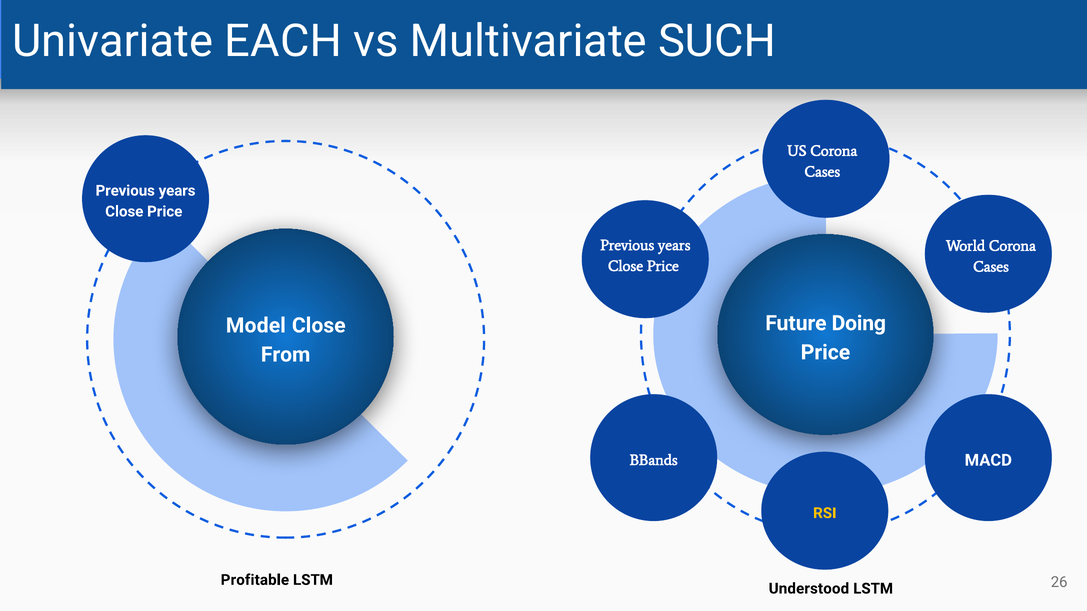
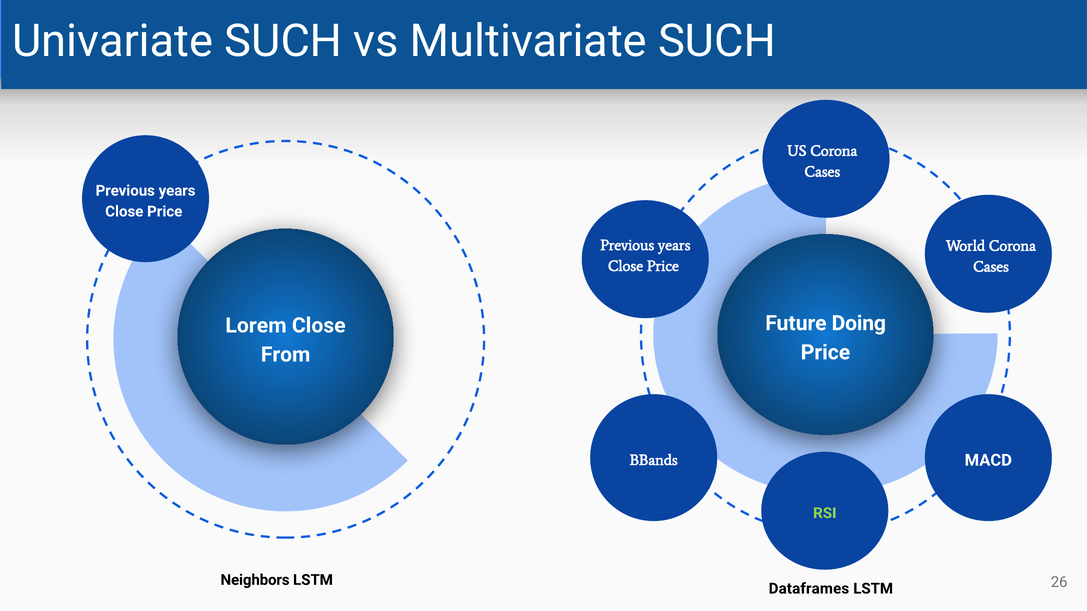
Univariate EACH: EACH -> SUCH (283, 41)
Model: Model -> Lorem (256, 326)
RSI colour: yellow -> light green (825, 513)
Profitable: Profitable -> Neighbors (255, 580)
Understood: Understood -> Dataframes (809, 589)
